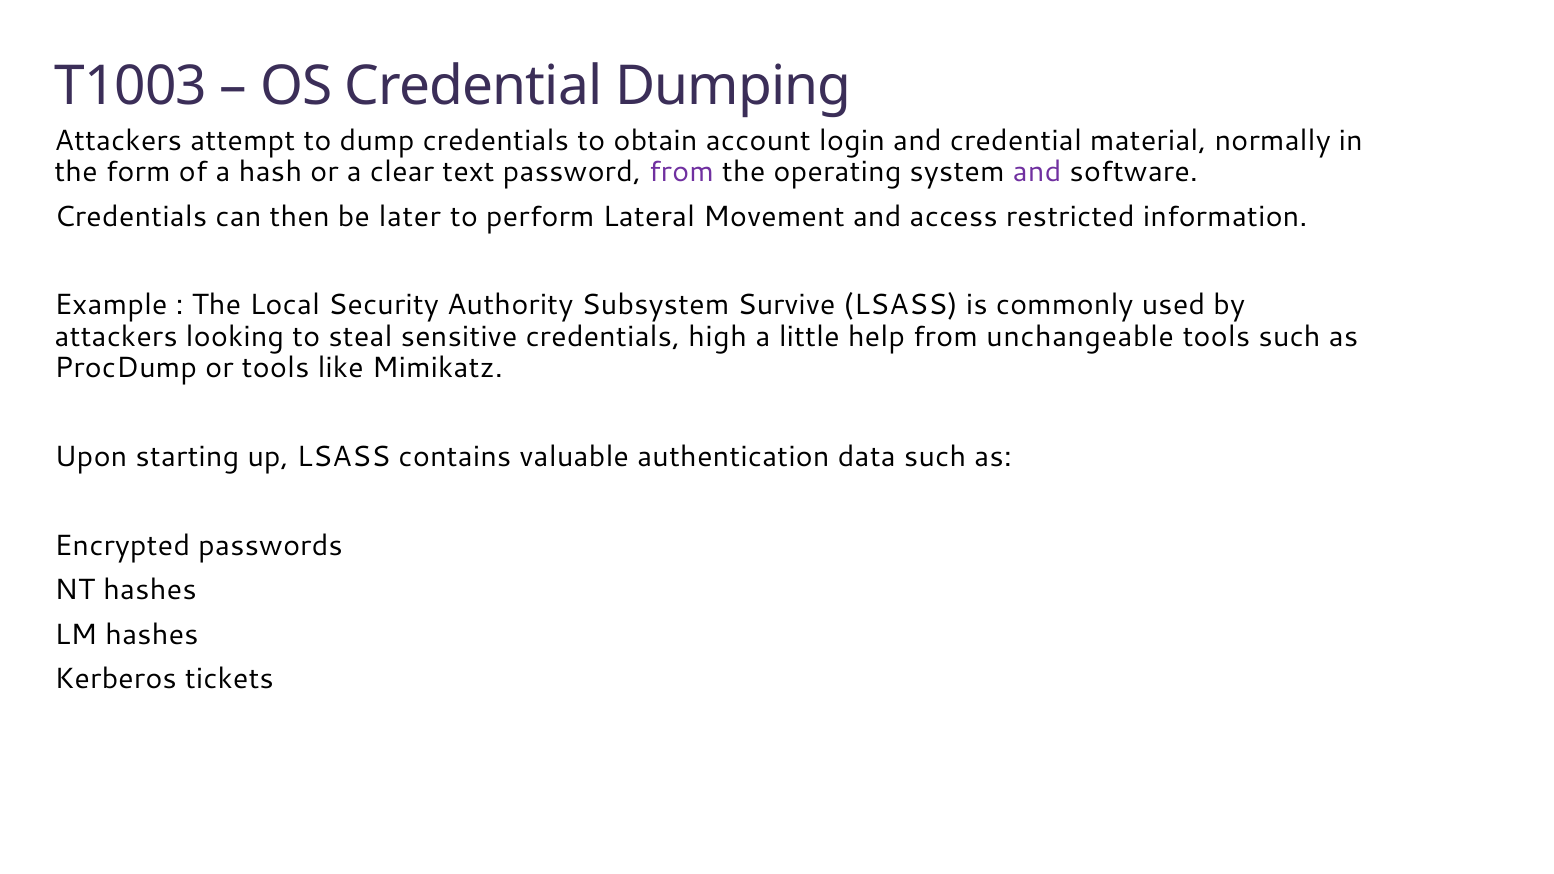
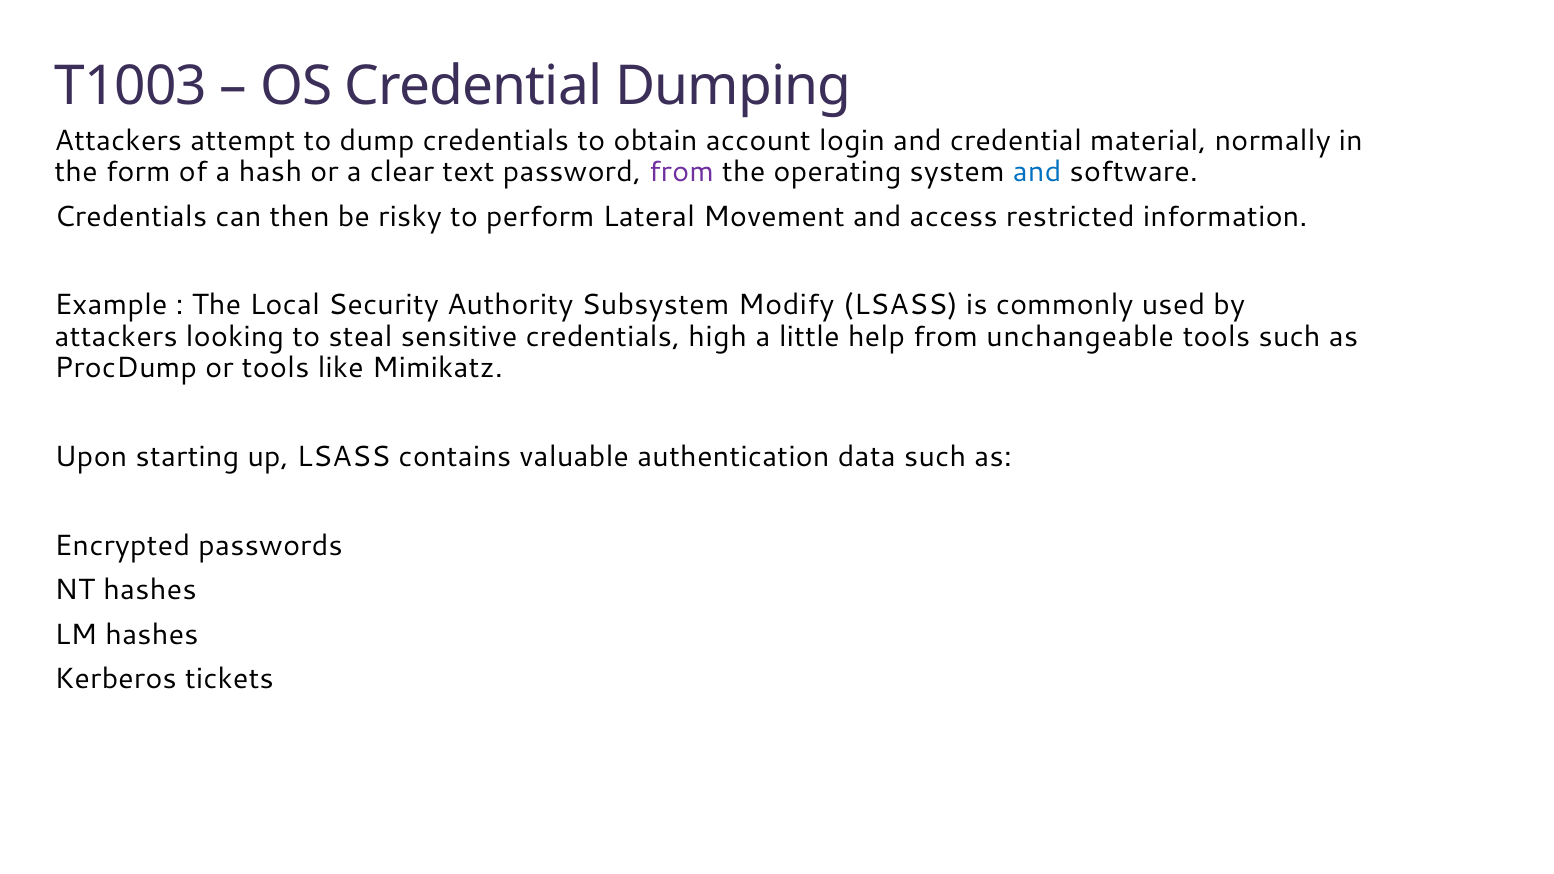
and colour: purple -> blue (1037, 172)
later: later -> risky (410, 216)
Survive: Survive -> Modify (786, 305)
